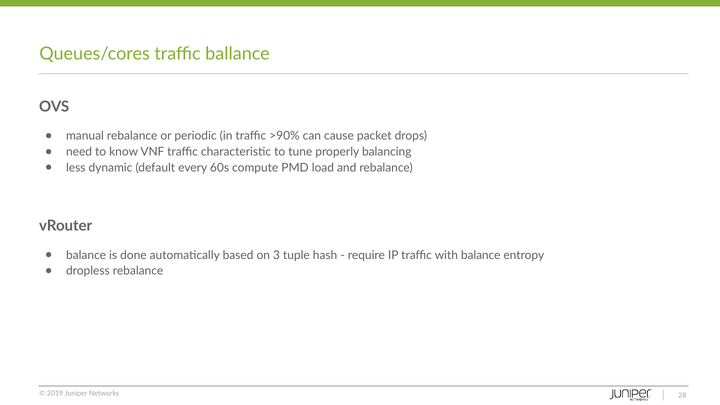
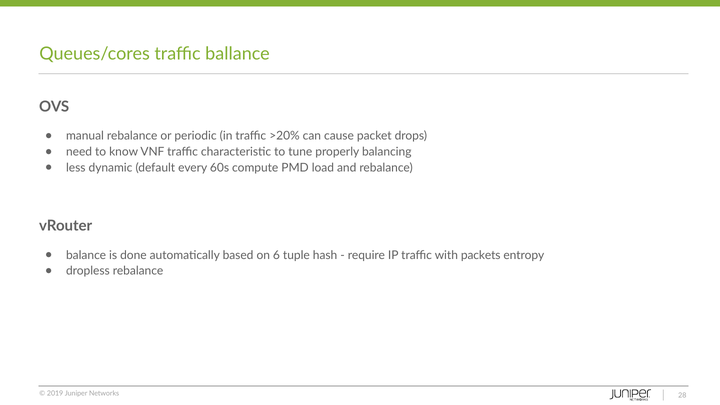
>90%: >90% -> >20% (284, 136)
3: 3 -> 6 (276, 255)
with balance: balance -> packets (481, 255)
